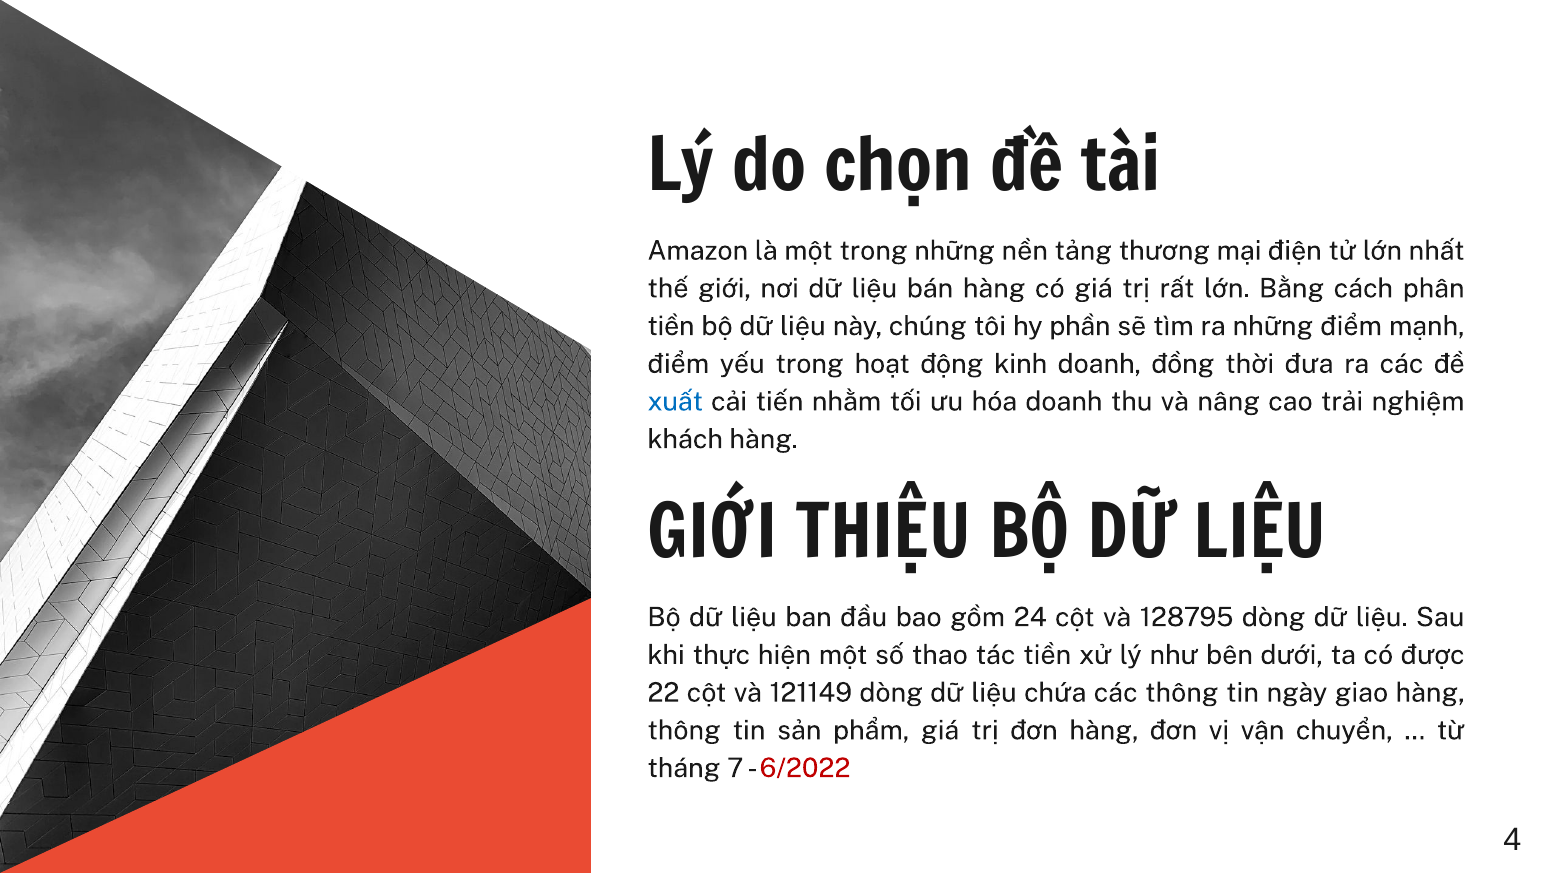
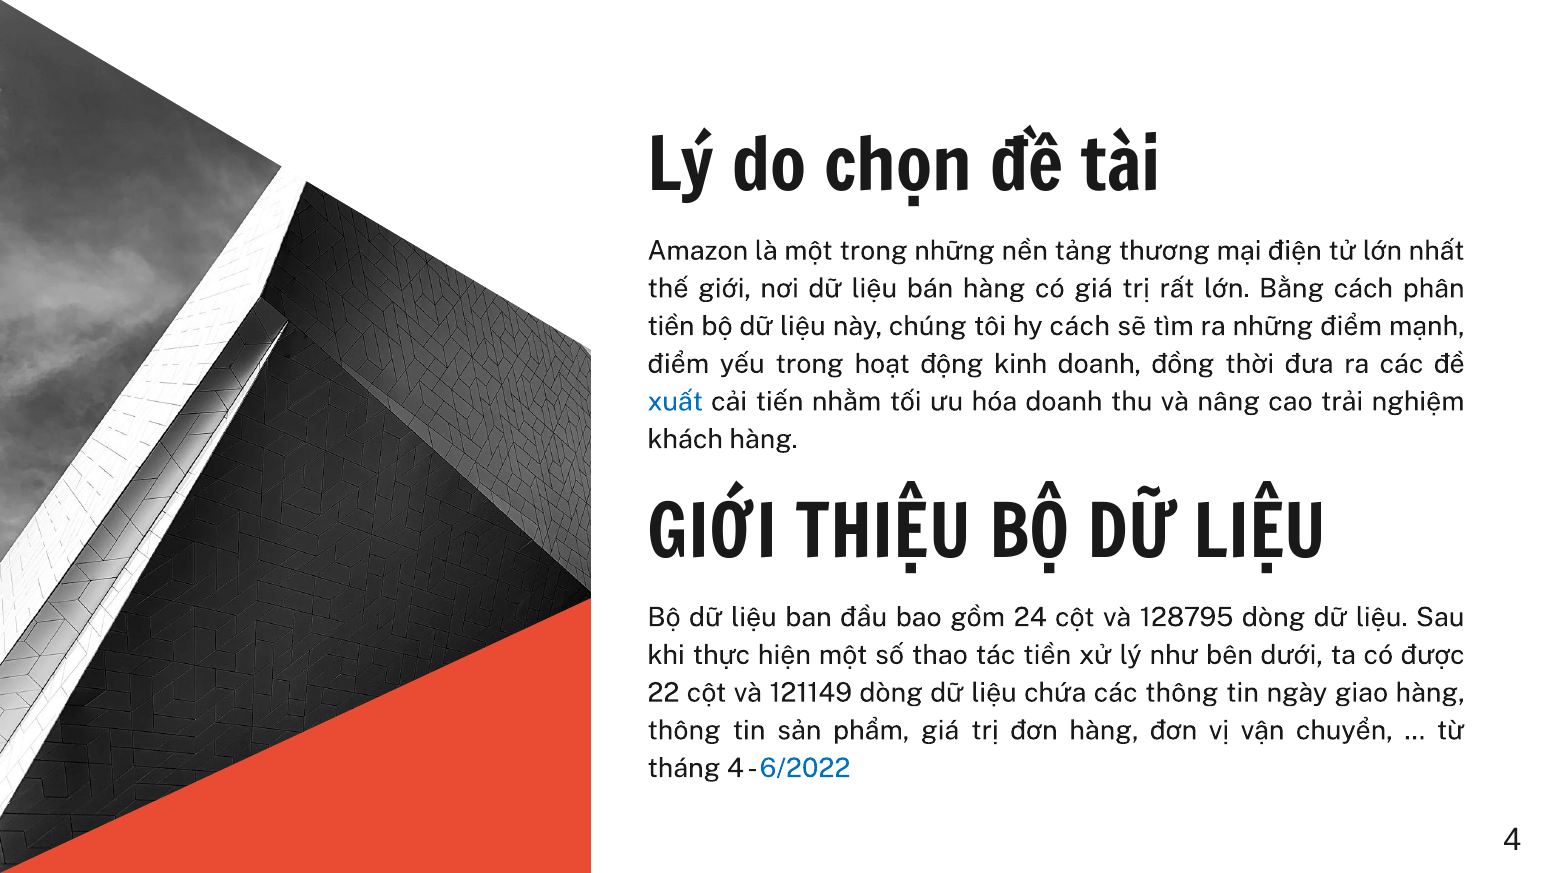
hy phần: phần -> cách (1080, 326)
tháng 7: 7 -> 4 (735, 768)
6/2022 colour: red -> blue (805, 768)
